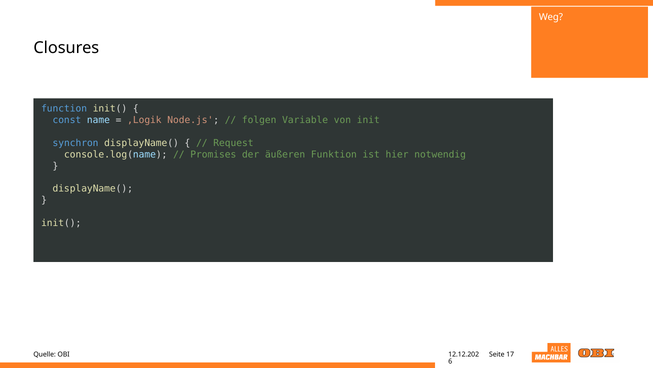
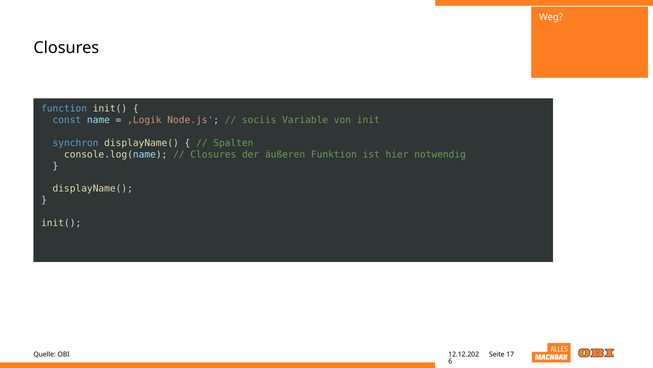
folgen: folgen -> sociis (259, 120)
Request: Request -> Spalten (233, 143)
Promises: Promises -> Closures (213, 154)
